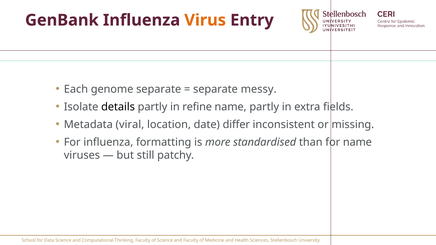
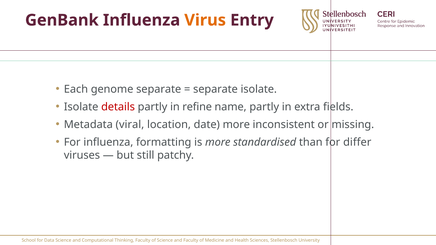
separate messy: messy -> isolate (259, 89)
details colour: black -> red (118, 107)
date differ: differ -> more (236, 125)
for name: name -> differ (357, 142)
